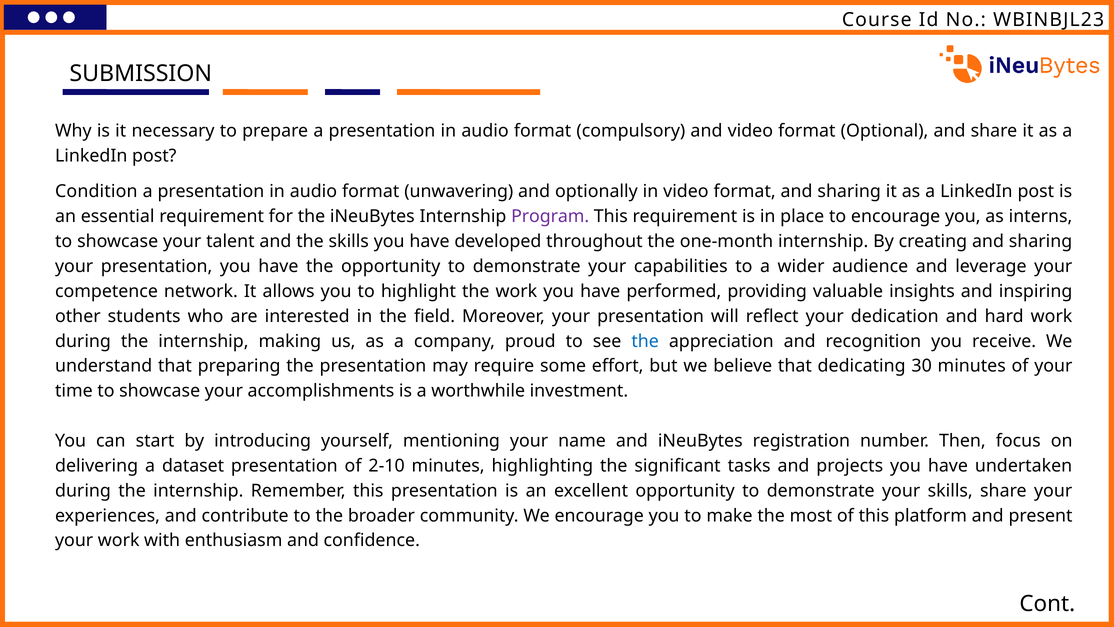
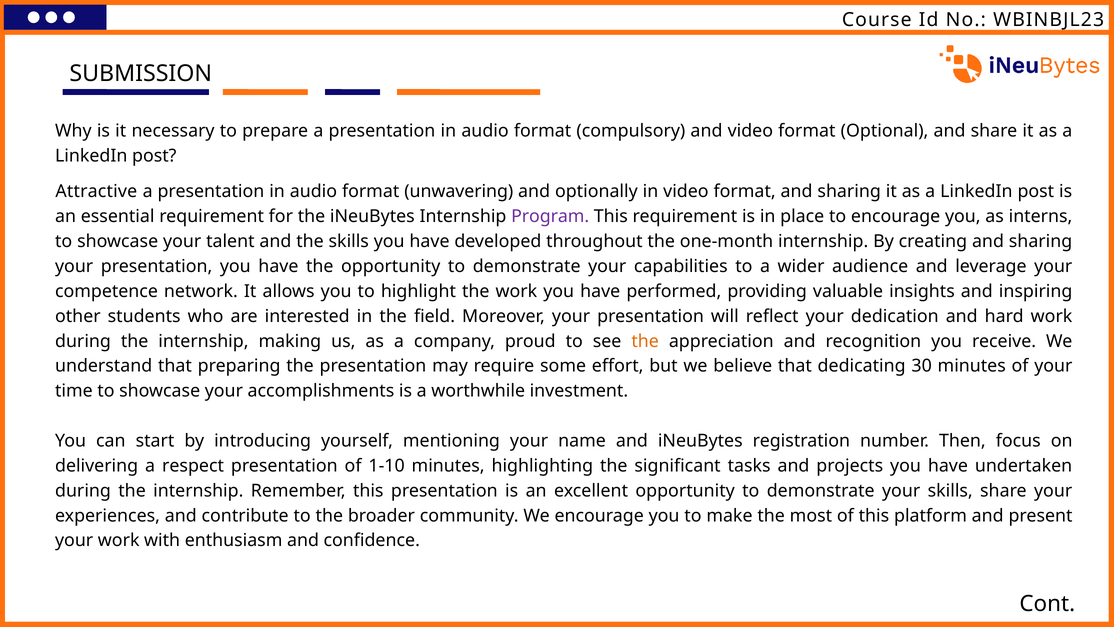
Condition: Condition -> Attractive (96, 191)
the colour: blue -> orange (645, 341)
dataset: dataset -> respect (193, 466)
2-10: 2-10 -> 1-10 (387, 466)
